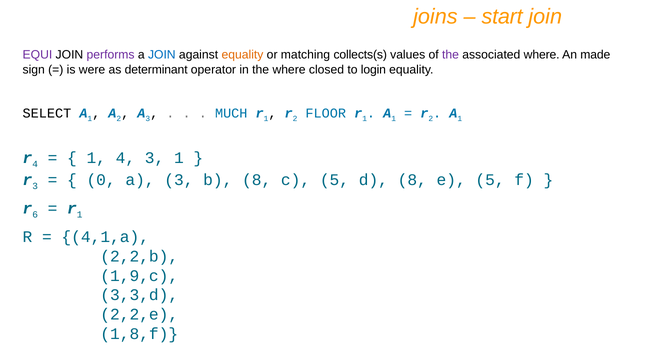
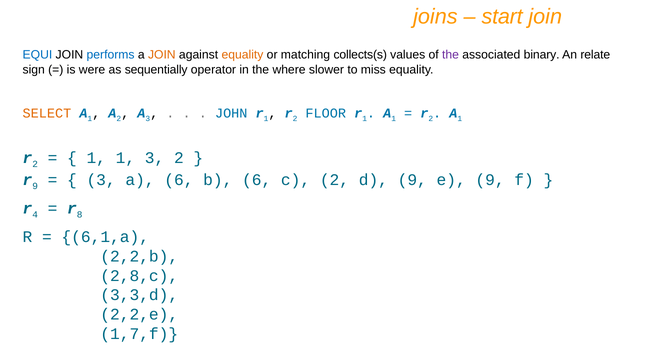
EQUI colour: purple -> blue (37, 55)
performs colour: purple -> blue (111, 55)
JOIN colour: blue -> orange (162, 55)
associated where: where -> binary (542, 55)
made: made -> relate (595, 55)
determinant: determinant -> sequentially (156, 70)
closed: closed -> slower (326, 70)
login: login -> miss (373, 70)
SELECT colour: black -> orange (47, 114)
MUCH: MUCH -> JOHN (231, 114)
4: 4 -> 2 (35, 164)
1 4: 4 -> 1 (125, 158)
3 1: 1 -> 2 (179, 158)
r 3: 3 -> 9 (35, 186)
0: 0 -> 3 (101, 180)
3: 3 -> 6 (179, 180)
b 8: 8 -> 6 (257, 180)
c 5: 5 -> 2 (334, 180)
d 8: 8 -> 9 (412, 180)
e 5: 5 -> 9 (490, 180)
6: 6 -> 4 (35, 215)
1: 1 -> 8 (80, 215)
4,1,a: 4,1,a -> 6,1,a (105, 237)
1,9,c: 1,9,c -> 2,8,c (139, 276)
1,8,f: 1,8,f -> 1,7,f (139, 334)
